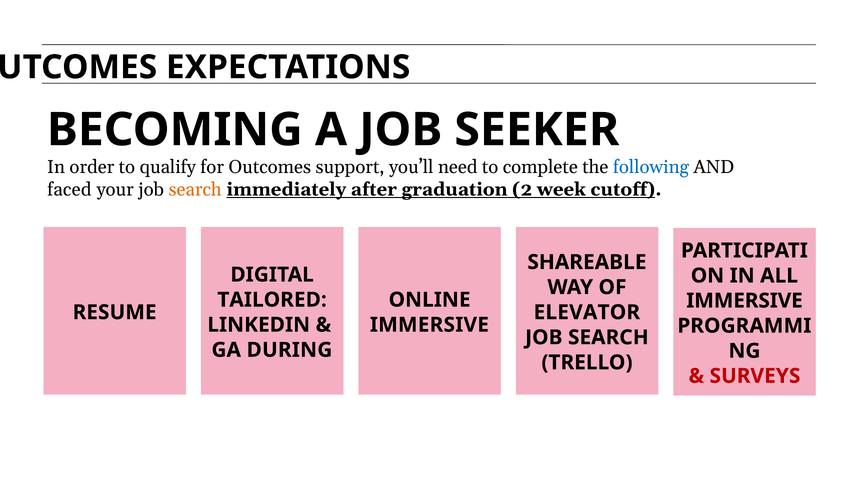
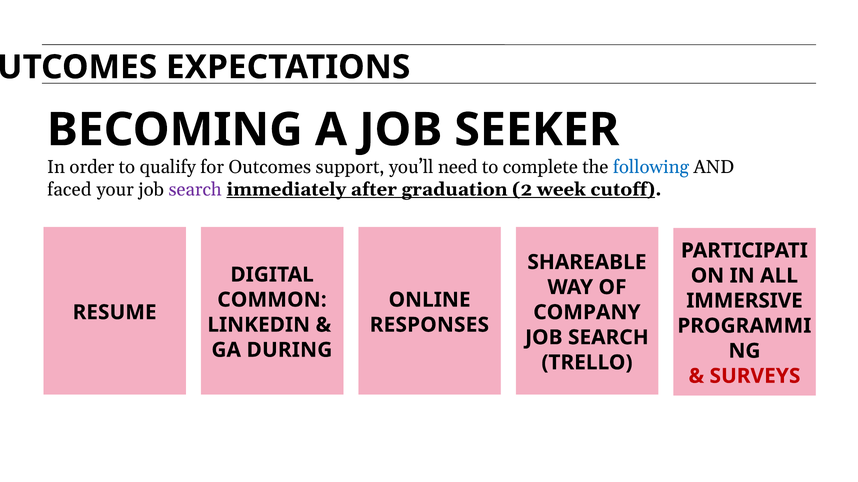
search colour: orange -> purple (195, 189)
TAILORED: TAILORED -> COMMON (272, 300)
ELEVATOR: ELEVATOR -> COMPANY (587, 312)
IMMERSIVE: IMMERSIVE -> RESPONSES (429, 325)
